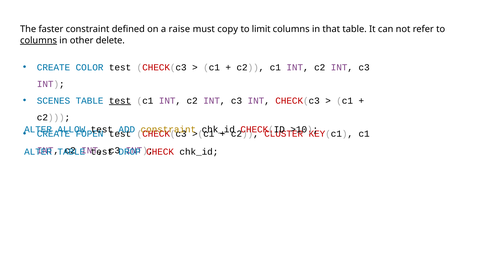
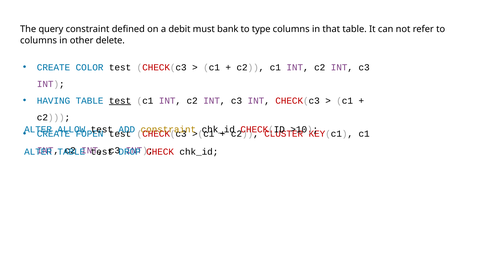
faster: faster -> query (51, 29)
raise: raise -> debit (179, 29)
copy: copy -> bank (228, 29)
limit: limit -> type (261, 29)
columns underline: present -> none (39, 40)
SCENES: SCENES -> HAVING (54, 101)
